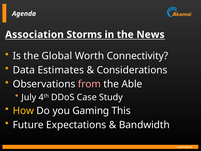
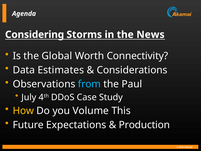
Association: Association -> Considering (35, 35)
from colour: pink -> light blue (89, 84)
Able: Able -> Paul (132, 84)
Gaming: Gaming -> Volume (91, 111)
Bandwidth: Bandwidth -> Production (144, 125)
